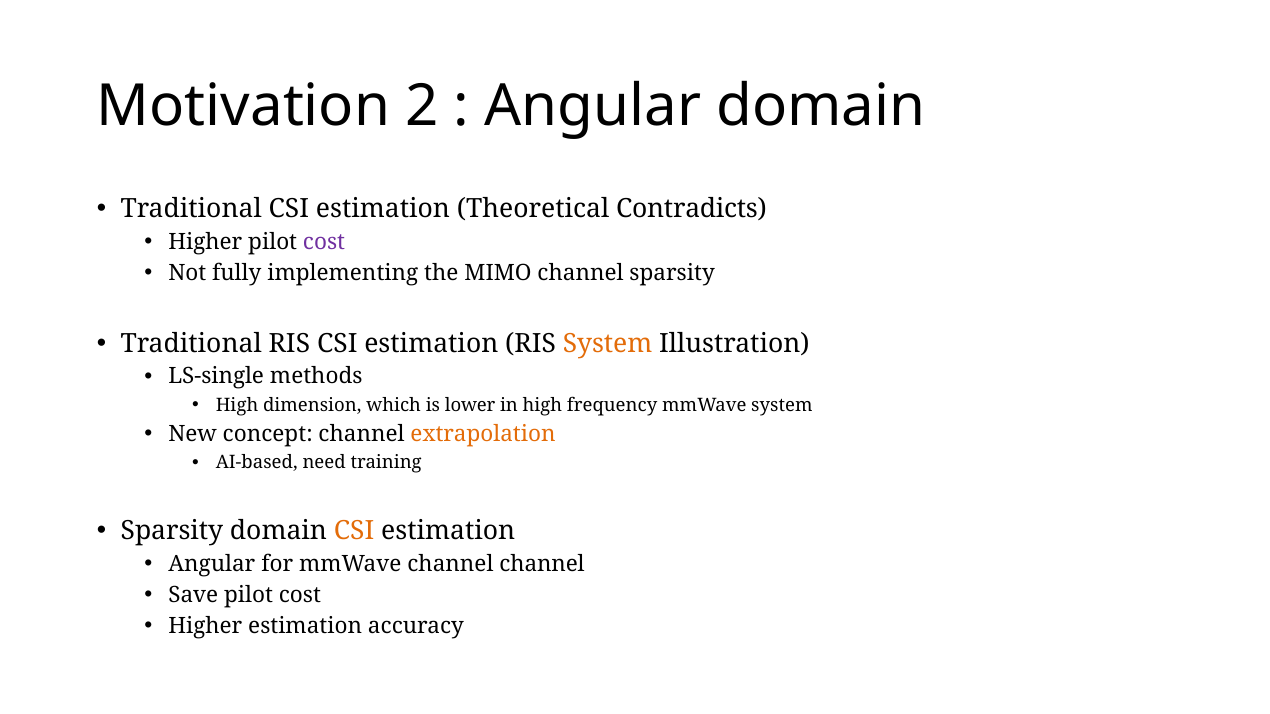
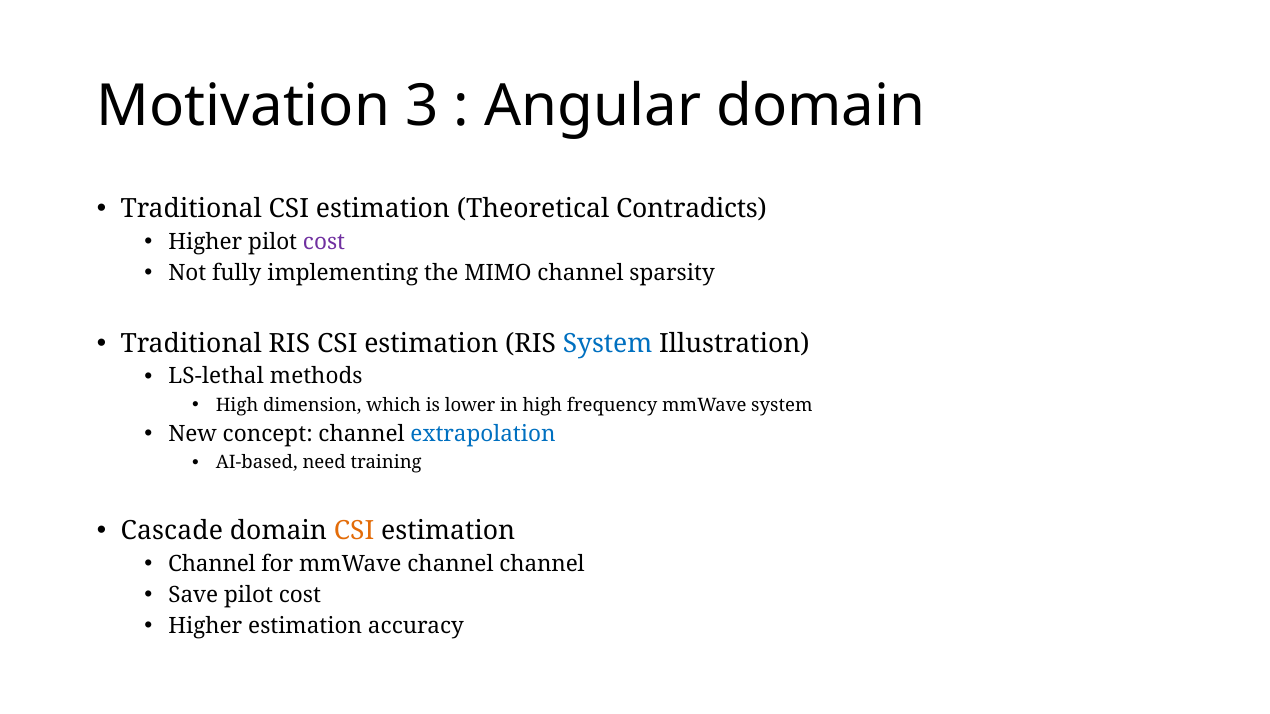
2: 2 -> 3 (422, 107)
System colour: orange -> blue (608, 344)
LS-single: LS-single -> LS-lethal (216, 377)
extrapolation colour: orange -> blue (483, 434)
Sparsity: Sparsity -> Cascade (172, 531)
Angular: Angular -> Channel (212, 564)
